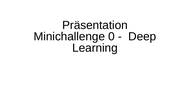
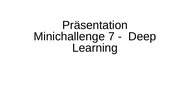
0: 0 -> 7 (111, 37)
